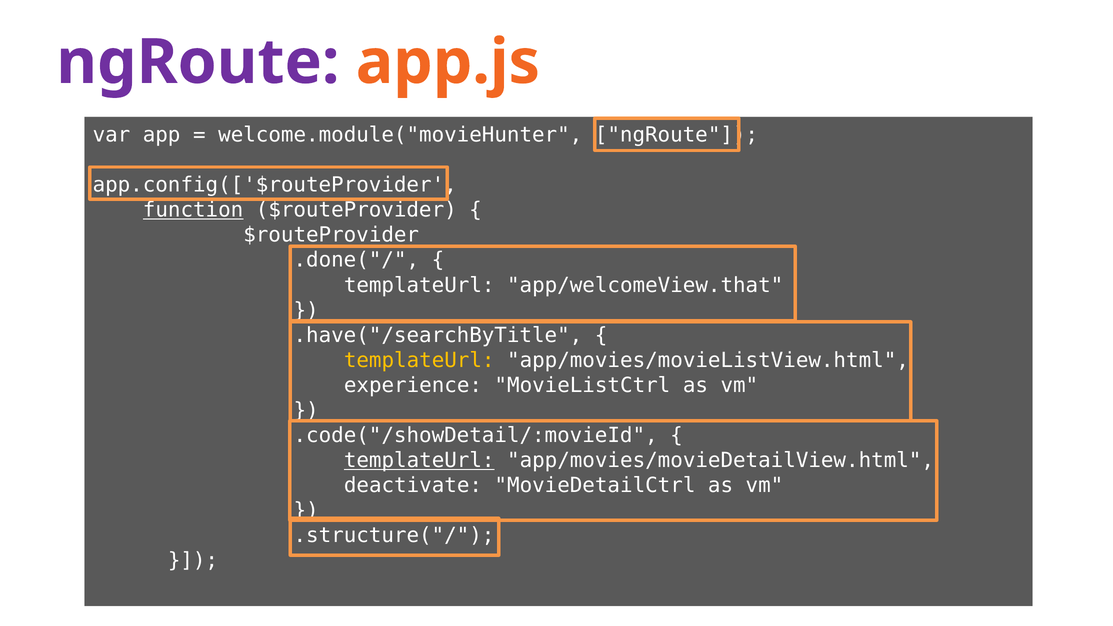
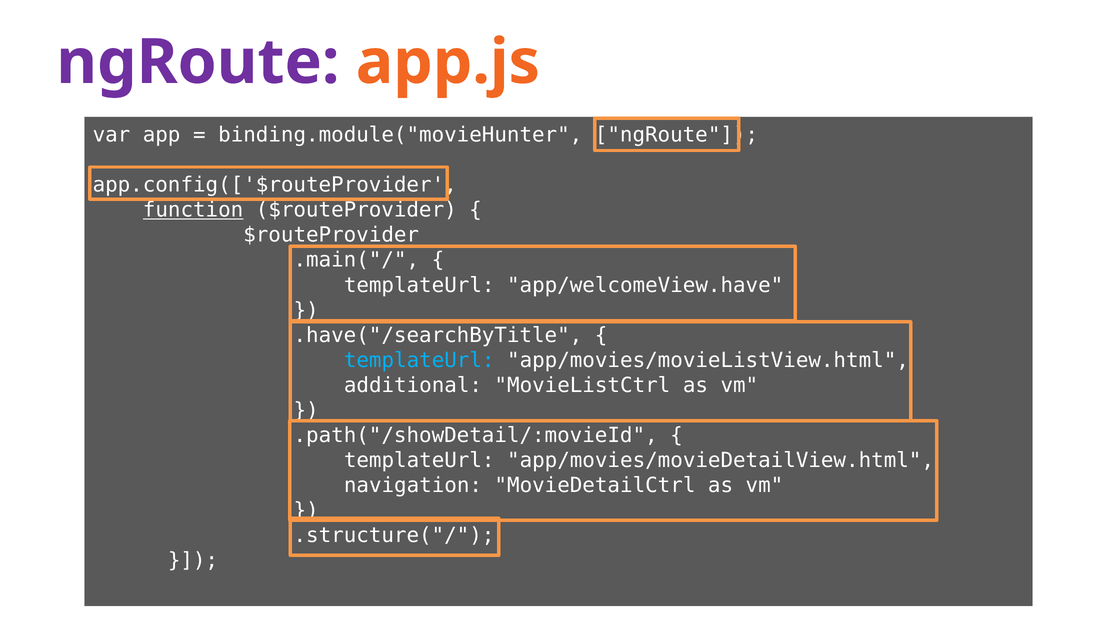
welcome.module("movieHunter: welcome.module("movieHunter -> binding.module("movieHunter (400, 135)
.done("/: .done("/ -> .main("/ (356, 260)
app/welcomeView.that: app/welcomeView.that -> app/welcomeView.have (645, 285)
templateUrl colour: yellow -> light blue (419, 360)
experience: experience -> additional (413, 385)
.code("/showDetail/:movieId: .code("/showDetail/:movieId -> .path("/showDetail/:movieId (476, 435)
templateUrl underline: present -> none (419, 460)
deactivate: deactivate -> navigation (413, 486)
